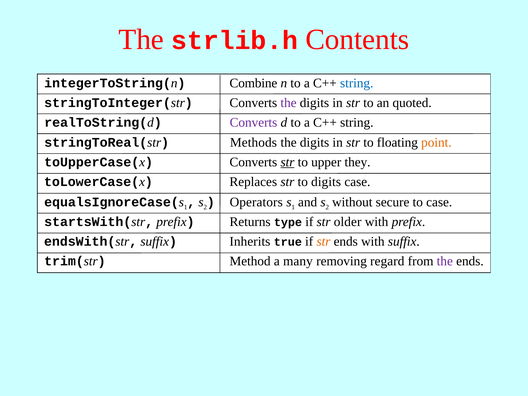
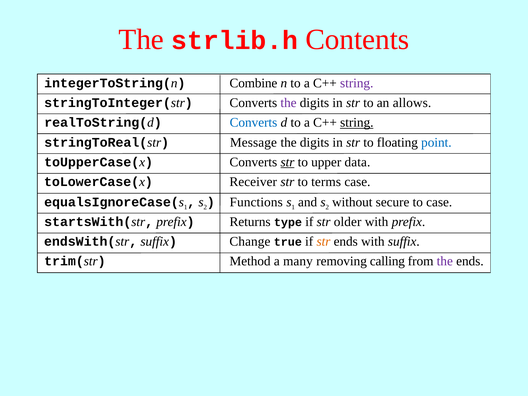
string colour: blue -> purple (357, 83)
quoted: quoted -> allows (412, 103)
Converts colour: purple -> blue (253, 123)
string underline: none -> present (357, 123)
Methods: Methods -> Message (253, 142)
point colour: orange -> blue (436, 142)
they: they -> data (357, 162)
Replaces: Replaces -> Receiver (253, 182)
to digits: digits -> terms (326, 182)
Operators: Operators -> Functions (256, 202)
Inherits: Inherits -> Change (250, 242)
regard: regard -> calling (387, 261)
